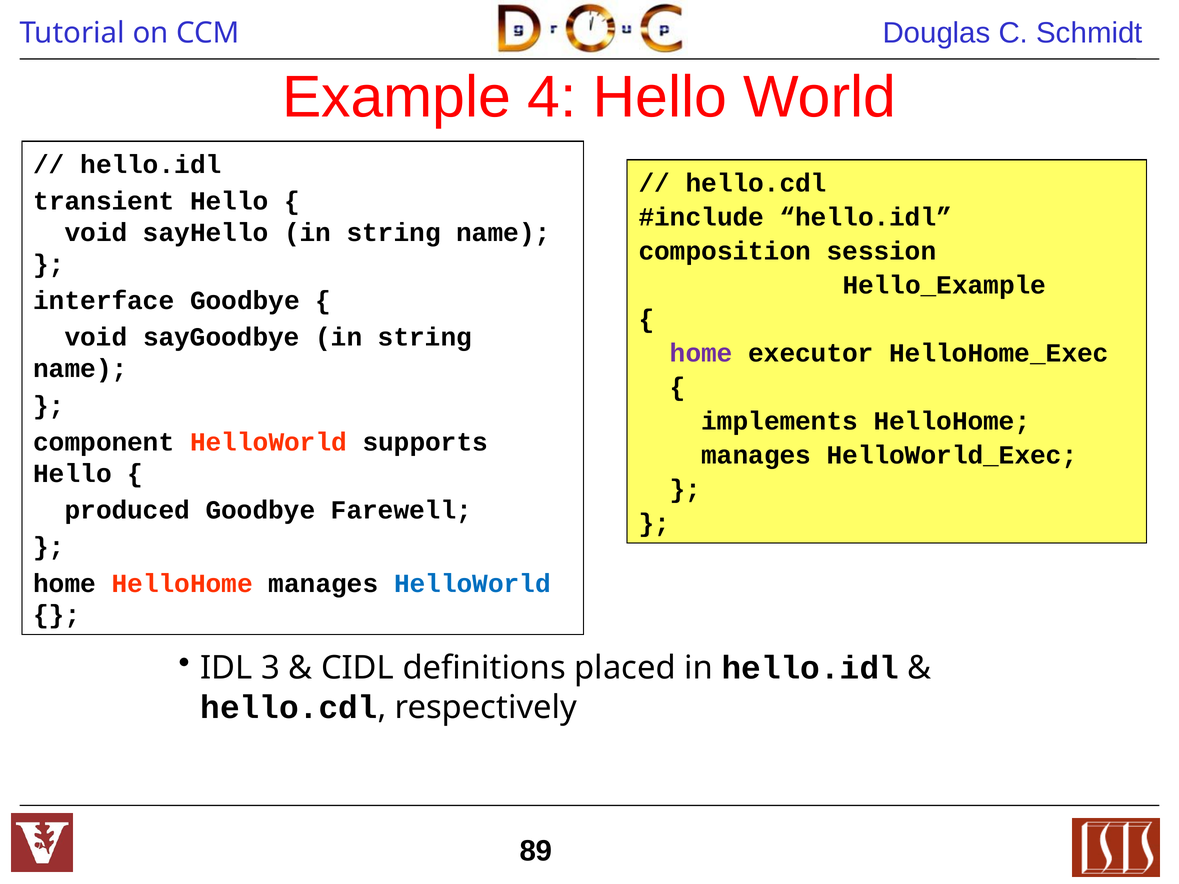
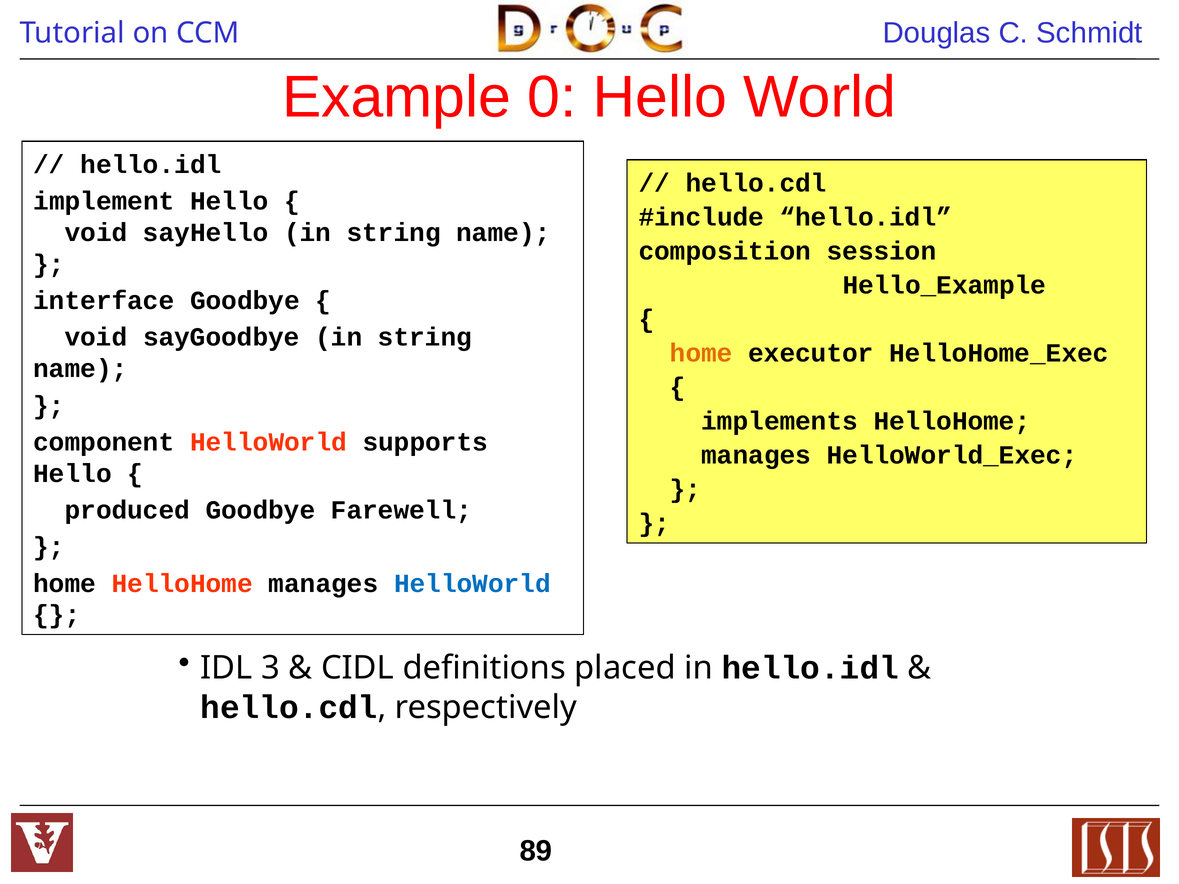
4: 4 -> 0 (552, 97)
transient: transient -> implement (104, 201)
home colour: purple -> orange (701, 353)
